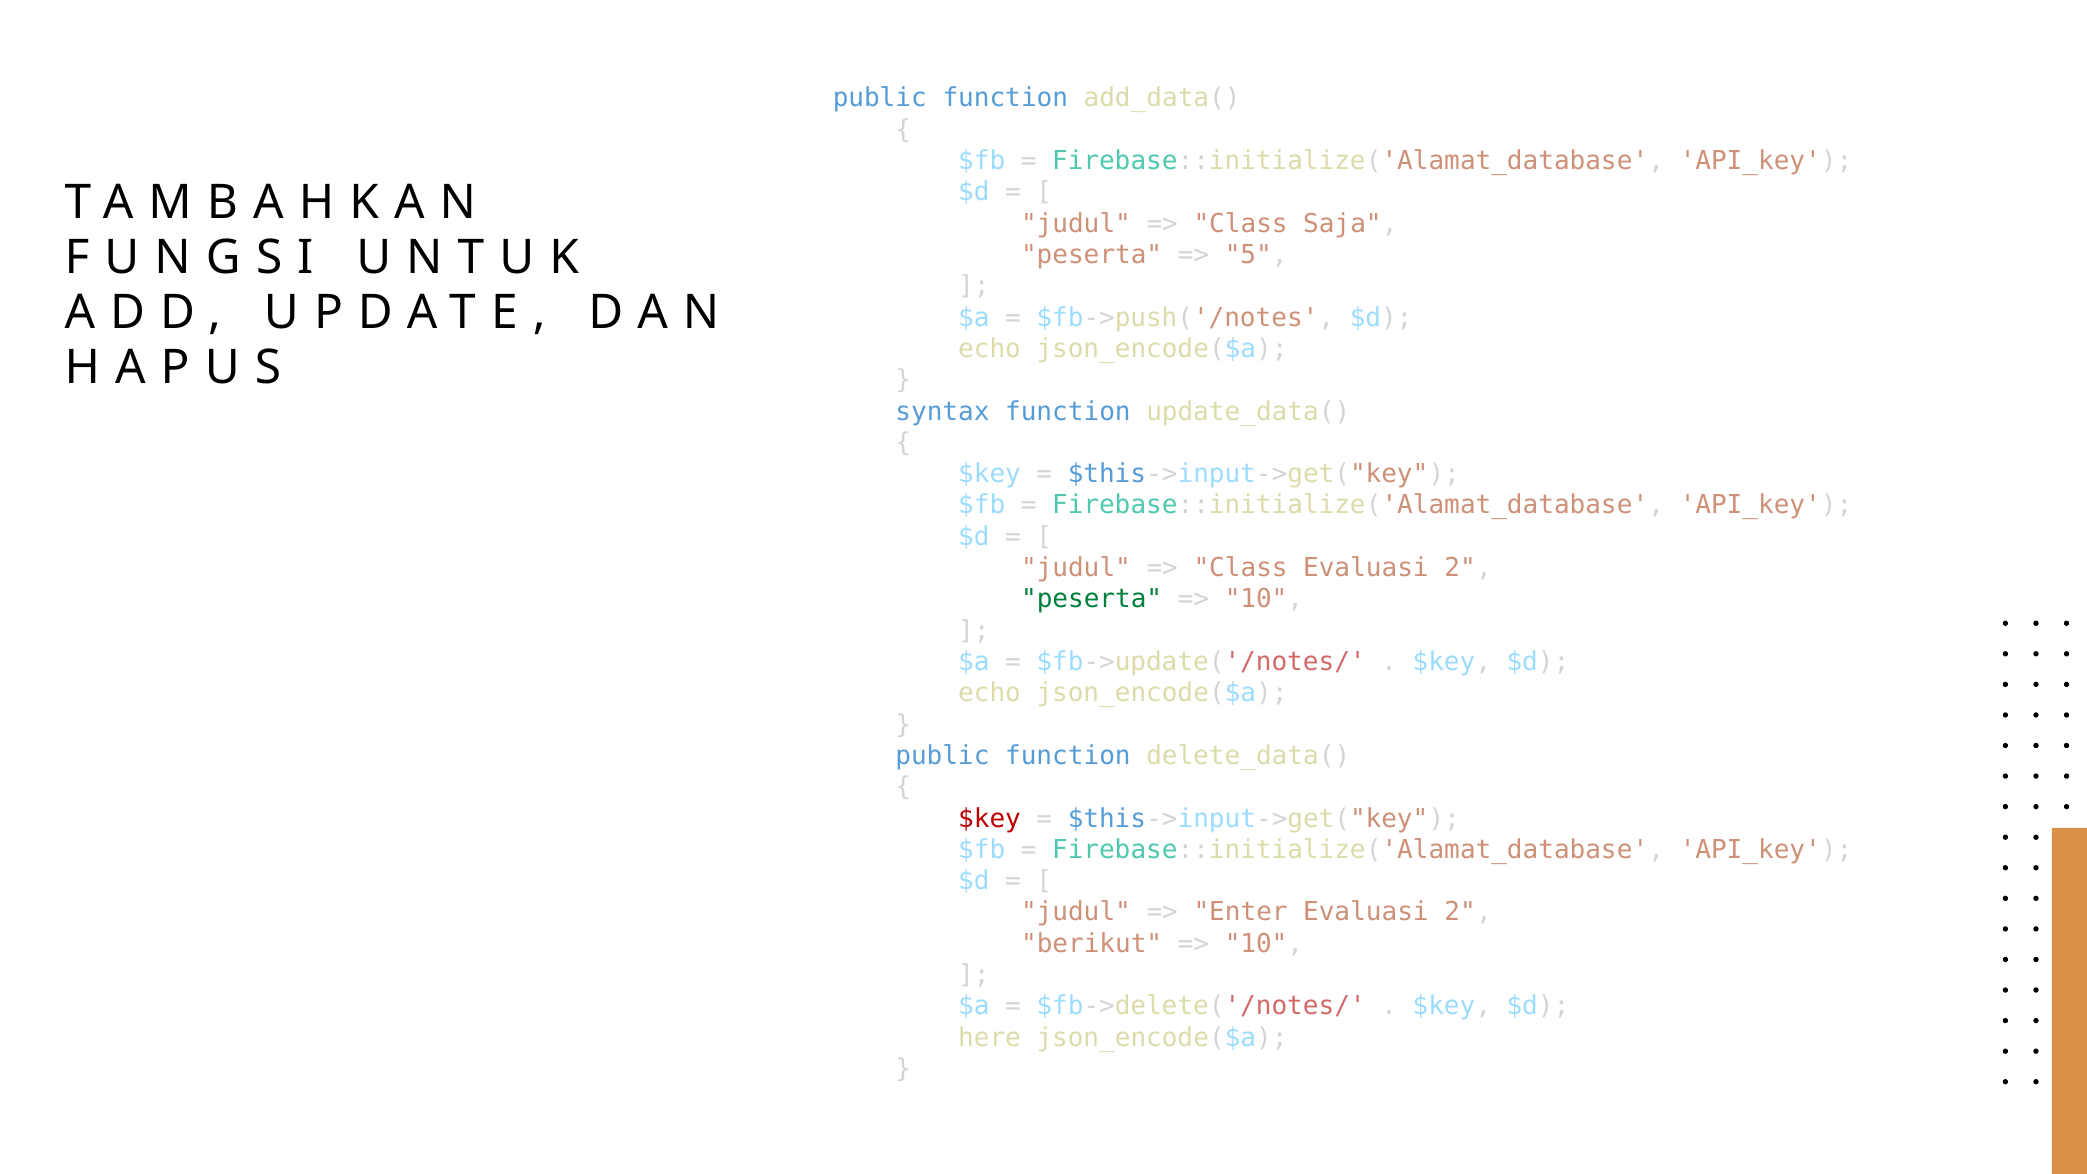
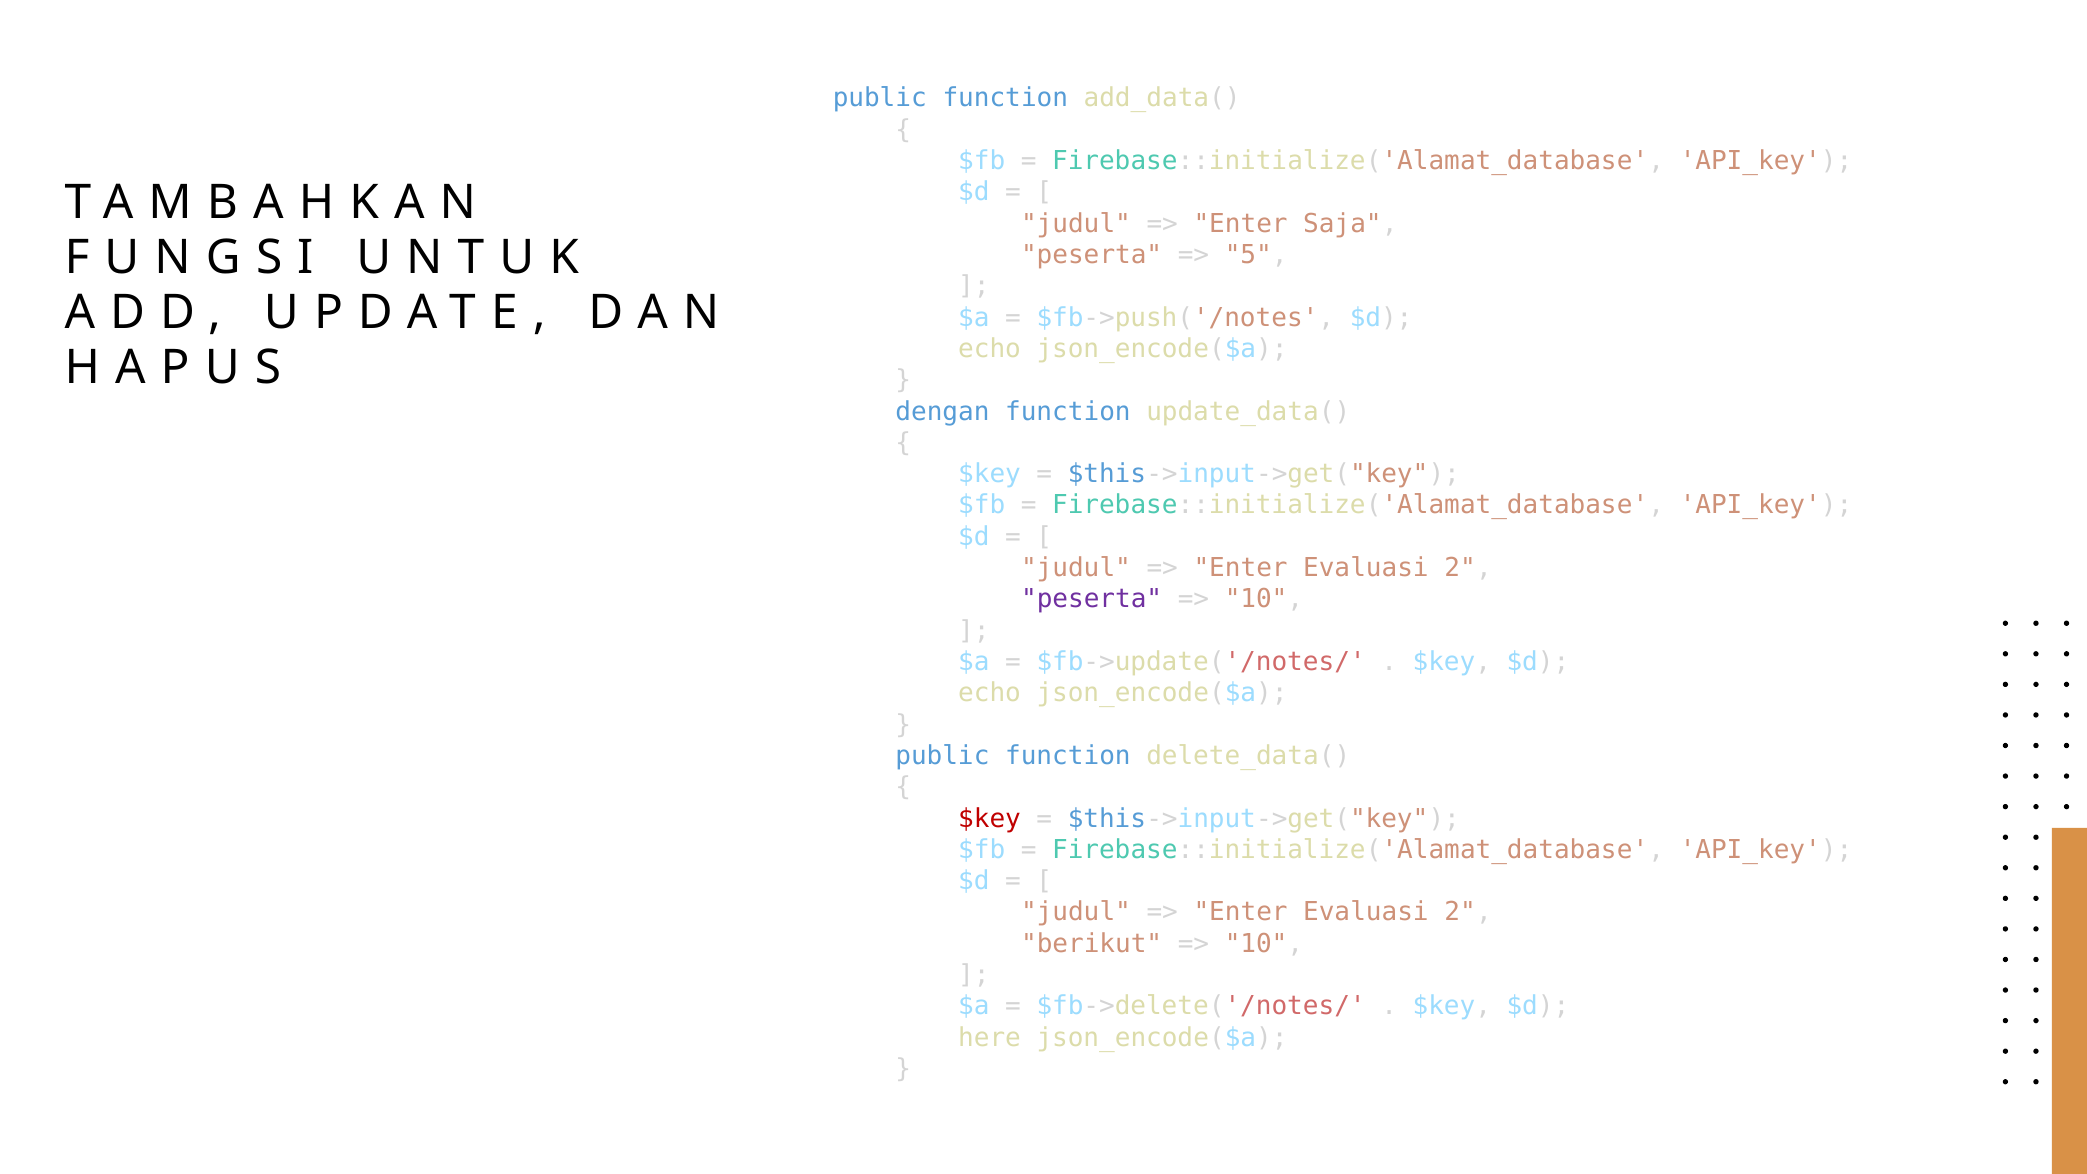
Class: Class -> Enter (1241, 224)
syntax: syntax -> dengan (942, 411)
Class: Class -> Enter (1241, 568)
peserta colour: green -> purple (1092, 599)
